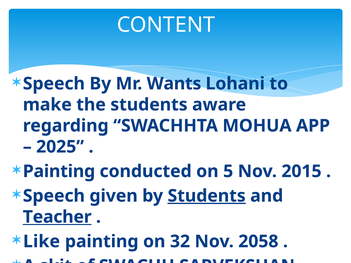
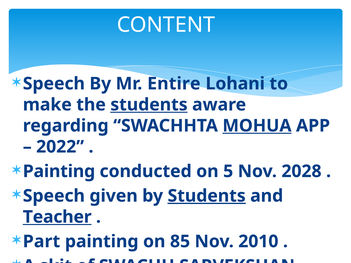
Wants: Wants -> Entire (174, 84)
students underline: none -> present (149, 105)
MOHUA underline: none -> present (257, 126)
2025: 2025 -> 2022 (60, 147)
2015: 2015 -> 2028 (301, 171)
Like: Like -> Part (42, 242)
32: 32 -> 85 (180, 242)
2058: 2058 -> 2010 (258, 242)
